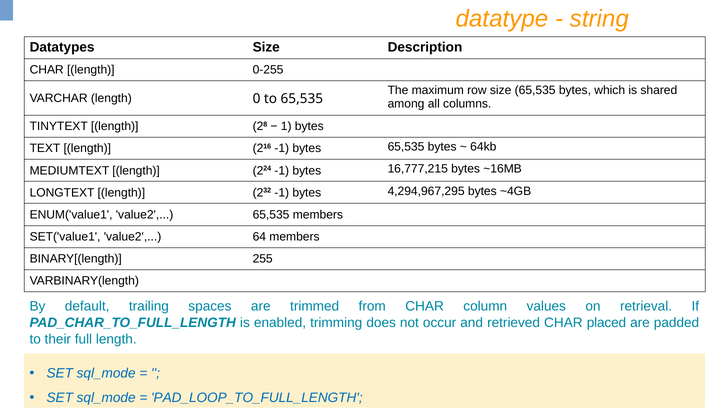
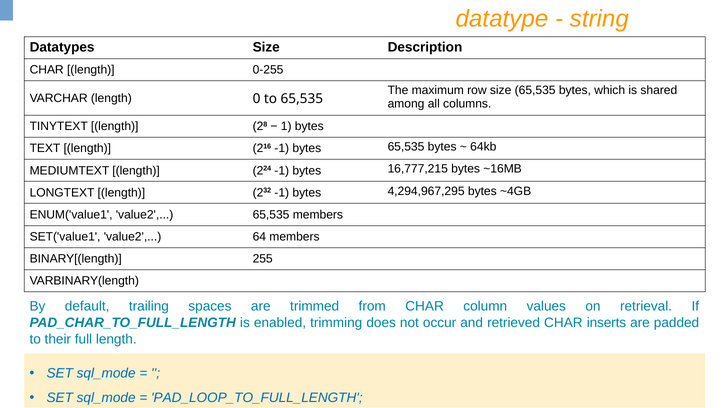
placed: placed -> inserts (606, 323)
